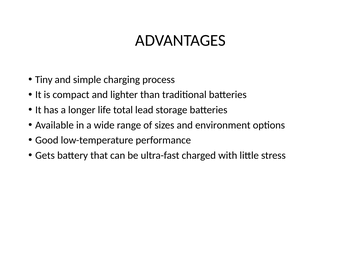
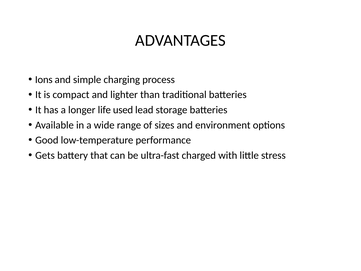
Tiny: Tiny -> Ions (44, 79)
total: total -> used (123, 110)
